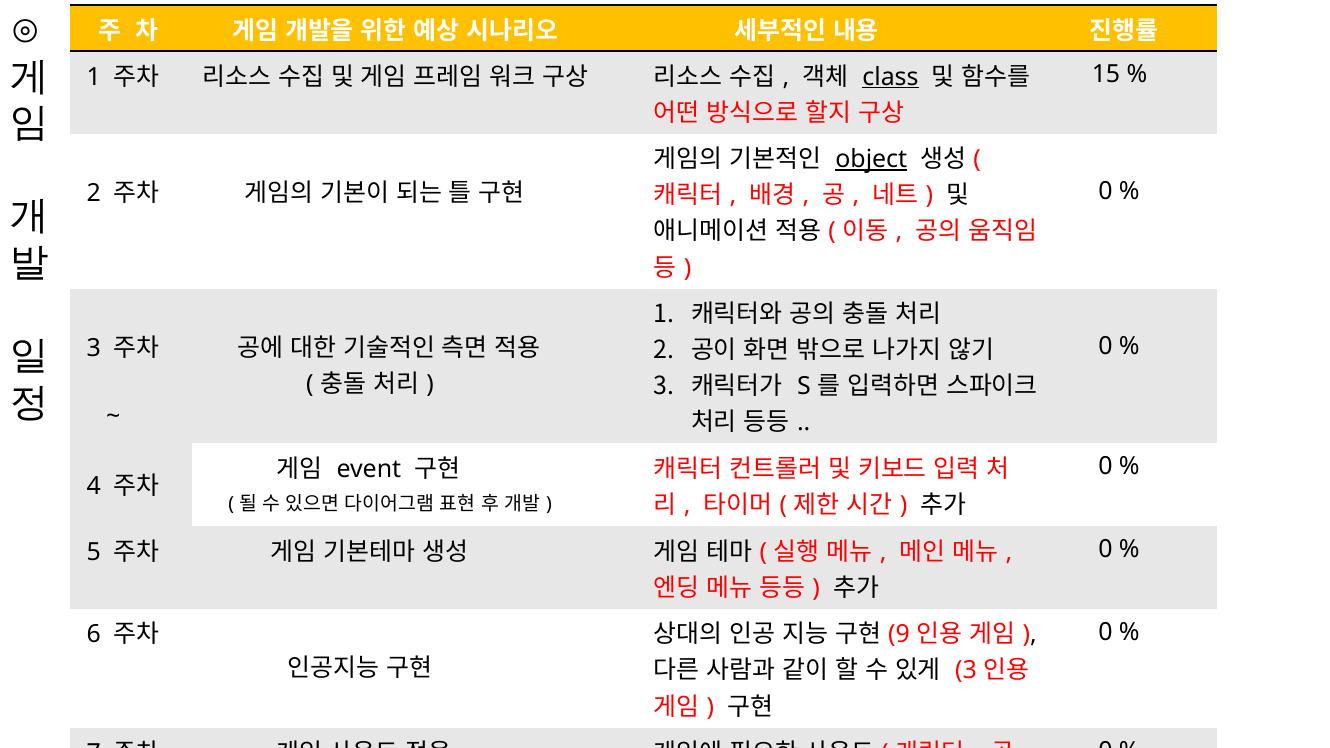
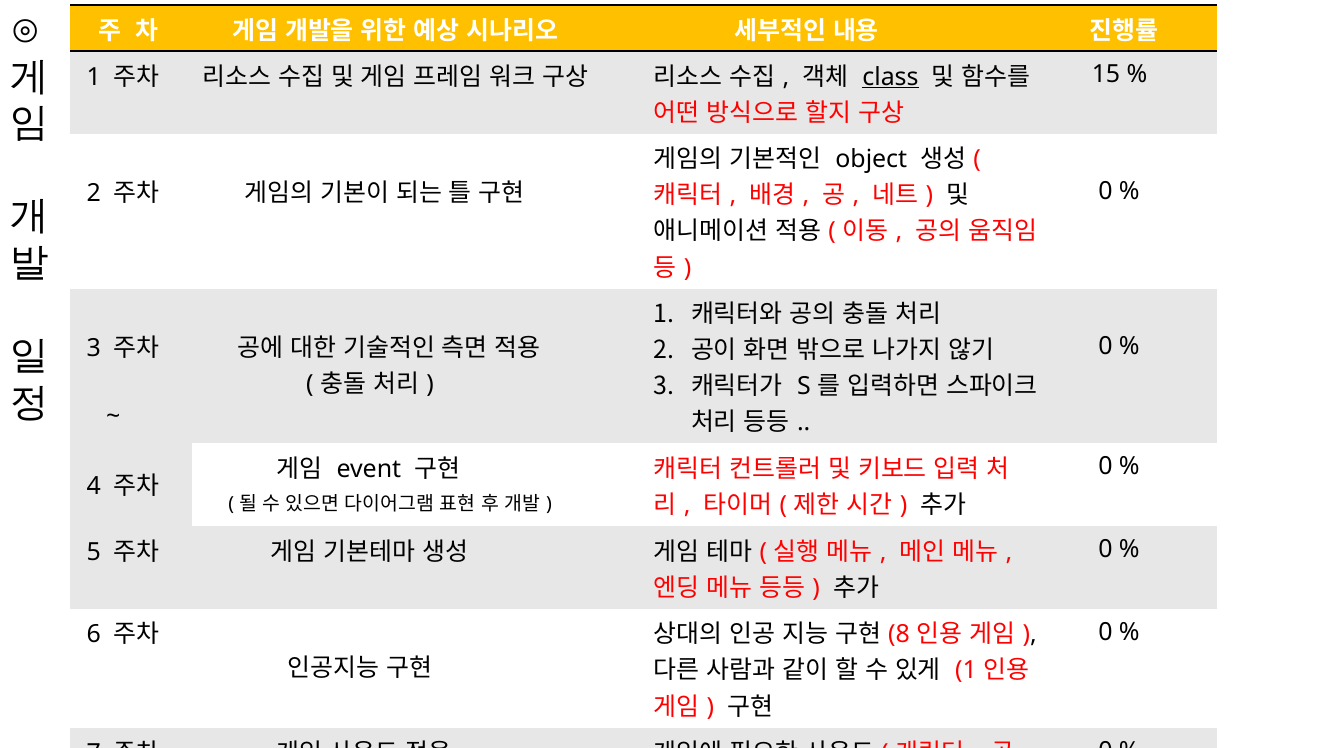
object underline: present -> none (871, 159)
9: 9 -> 8 (899, 635)
3: 3 -> 1 (966, 671)
